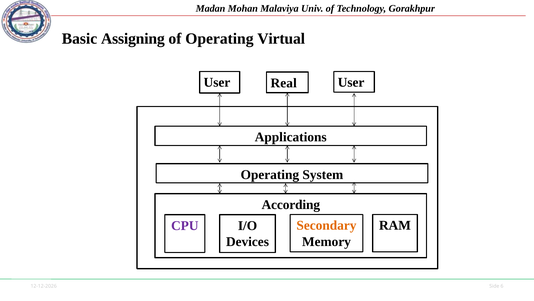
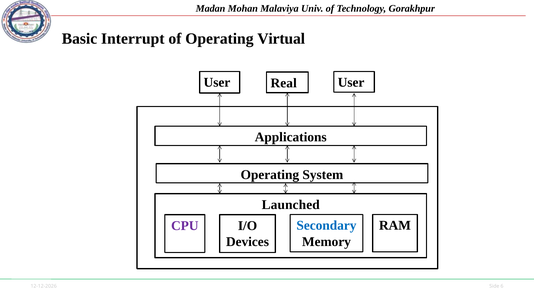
Assigning: Assigning -> Interrupt (133, 39)
According: According -> Launched (291, 204)
Secondary colour: orange -> blue (326, 225)
